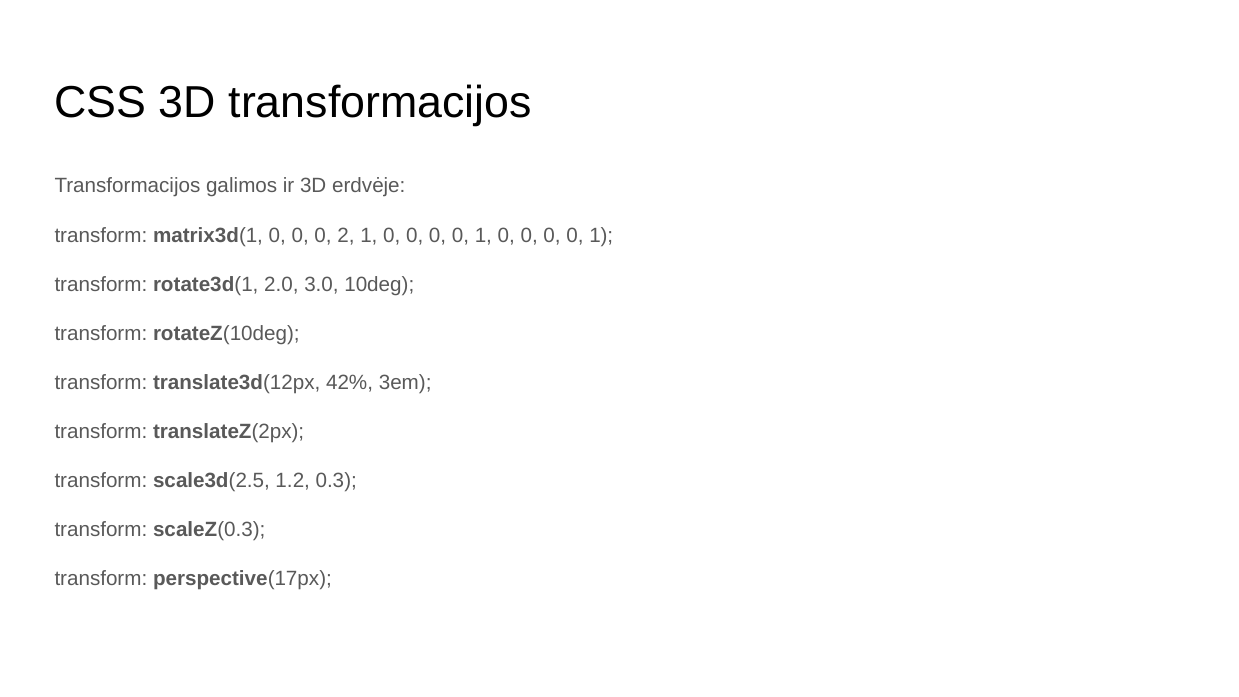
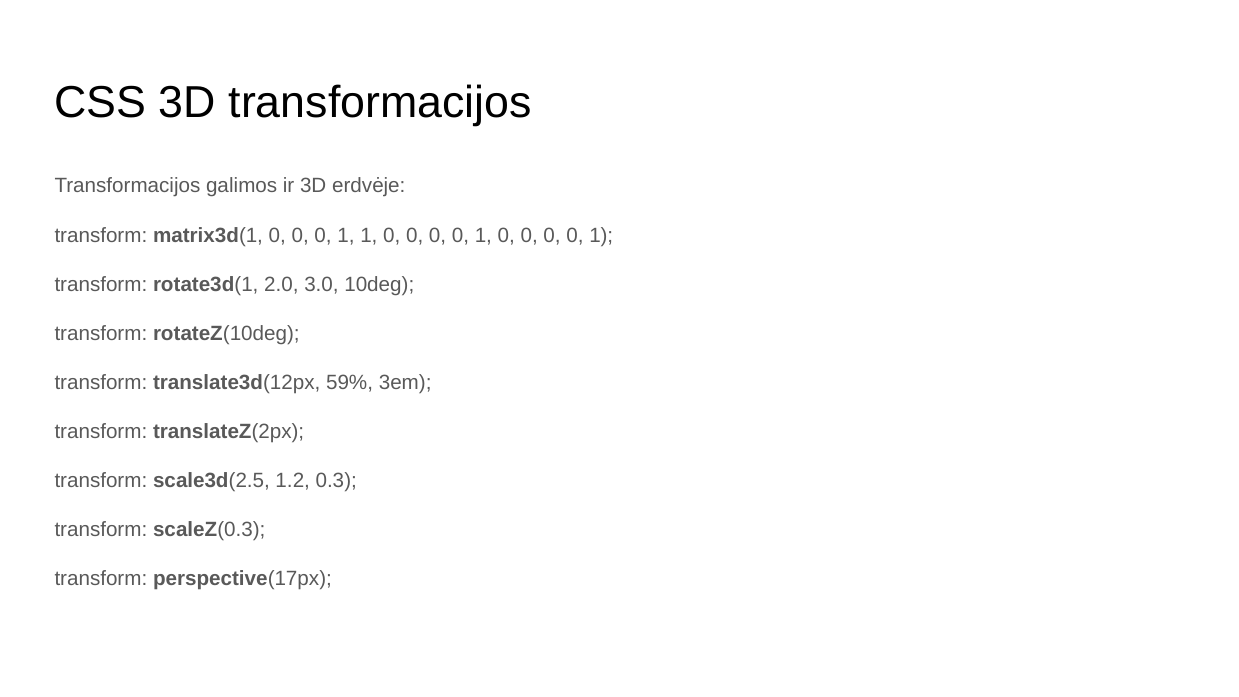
2: 2 -> 1 (346, 235)
42%: 42% -> 59% (350, 383)
